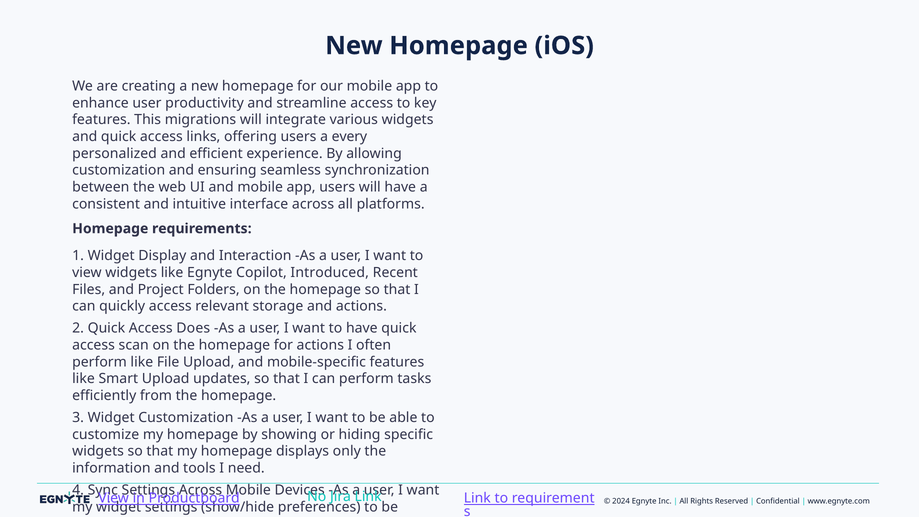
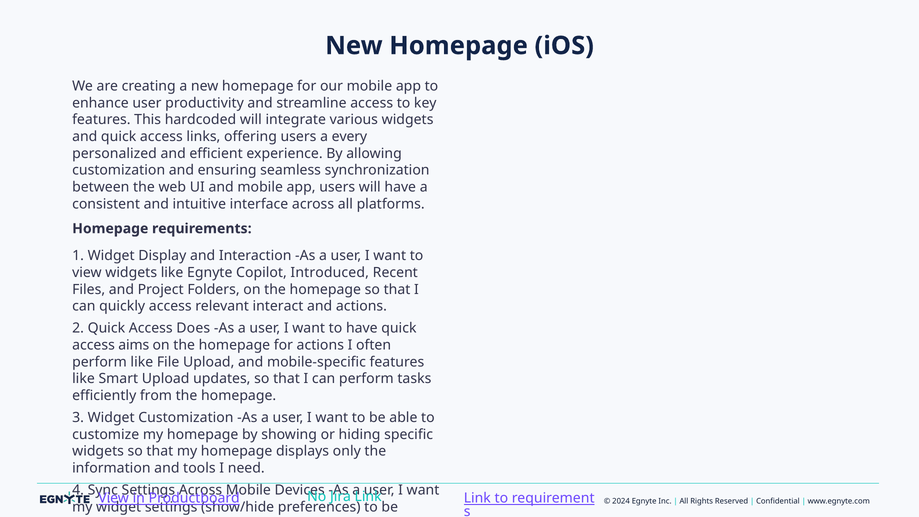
migrations: migrations -> hardcoded (200, 120)
storage: storage -> interact (278, 306)
scan: scan -> aims (134, 345)
